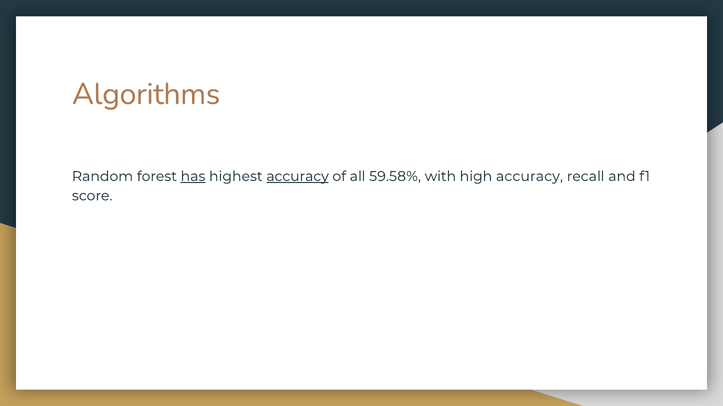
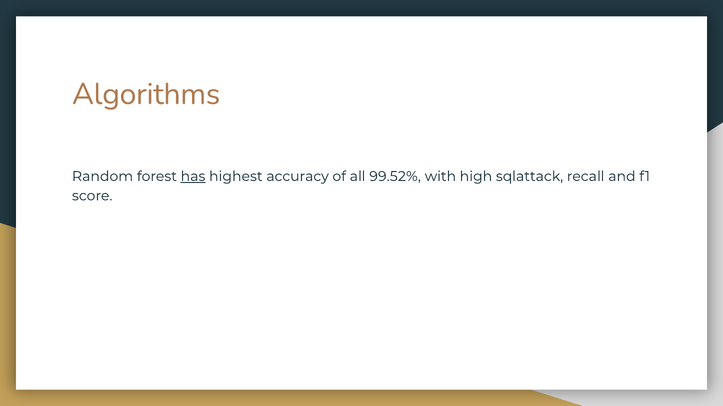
accuracy underline: present -> none (298, 177)
59.58%: 59.58% -> 99.52% (395, 177)
high accuracy: accuracy -> sqlattack (530, 177)
